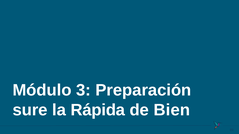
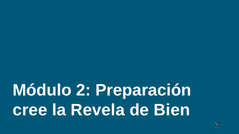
3: 3 -> 2 (83, 90)
sure: sure -> cree (30, 110)
Rápida: Rápida -> Revela (98, 110)
